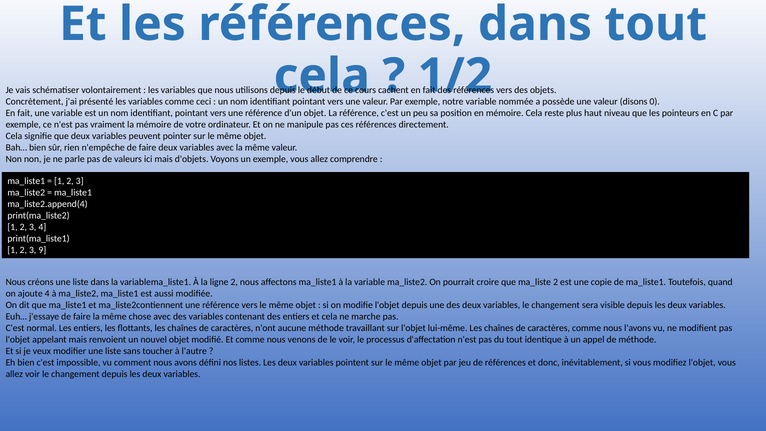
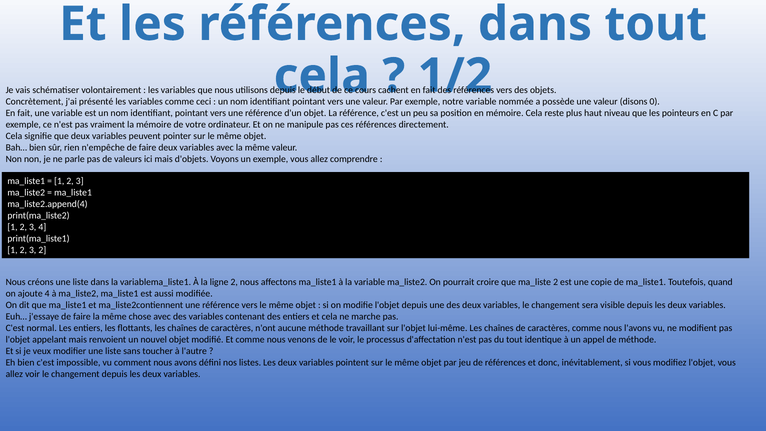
3 9: 9 -> 2 (42, 250)
